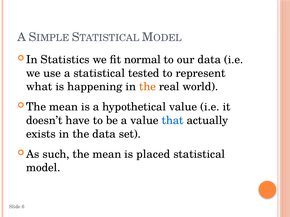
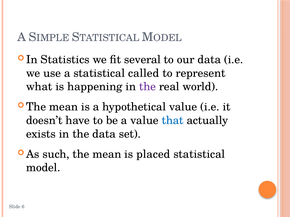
normal: normal -> several (142, 60)
tested: tested -> called (144, 73)
the colour: orange -> purple (147, 87)
